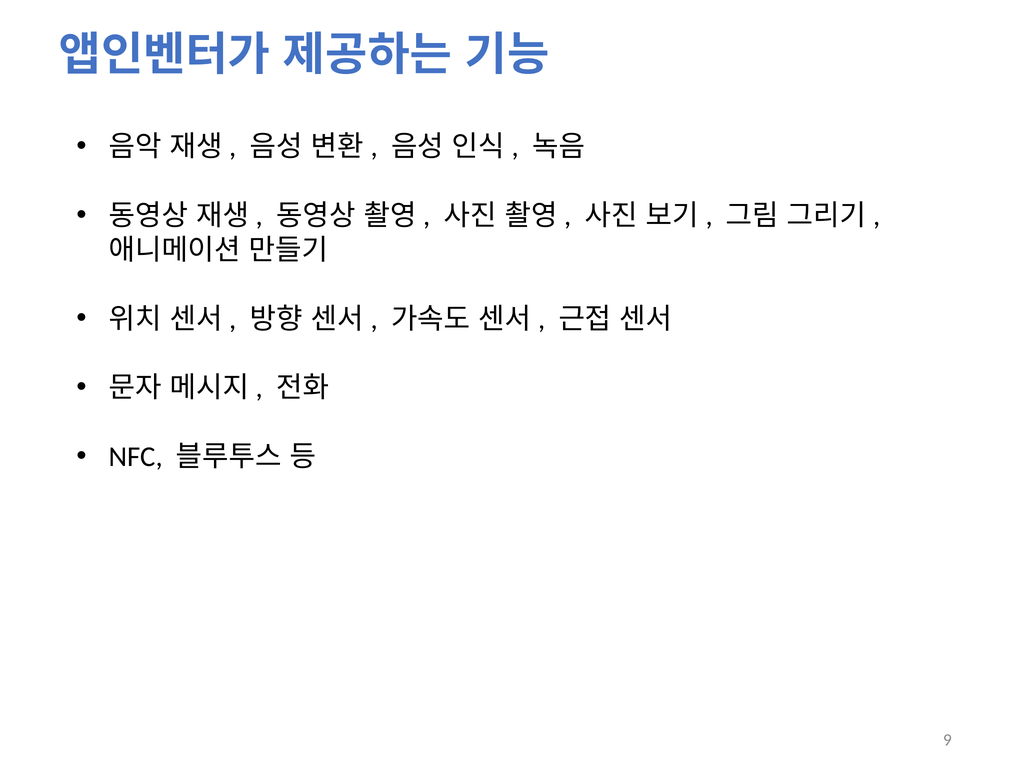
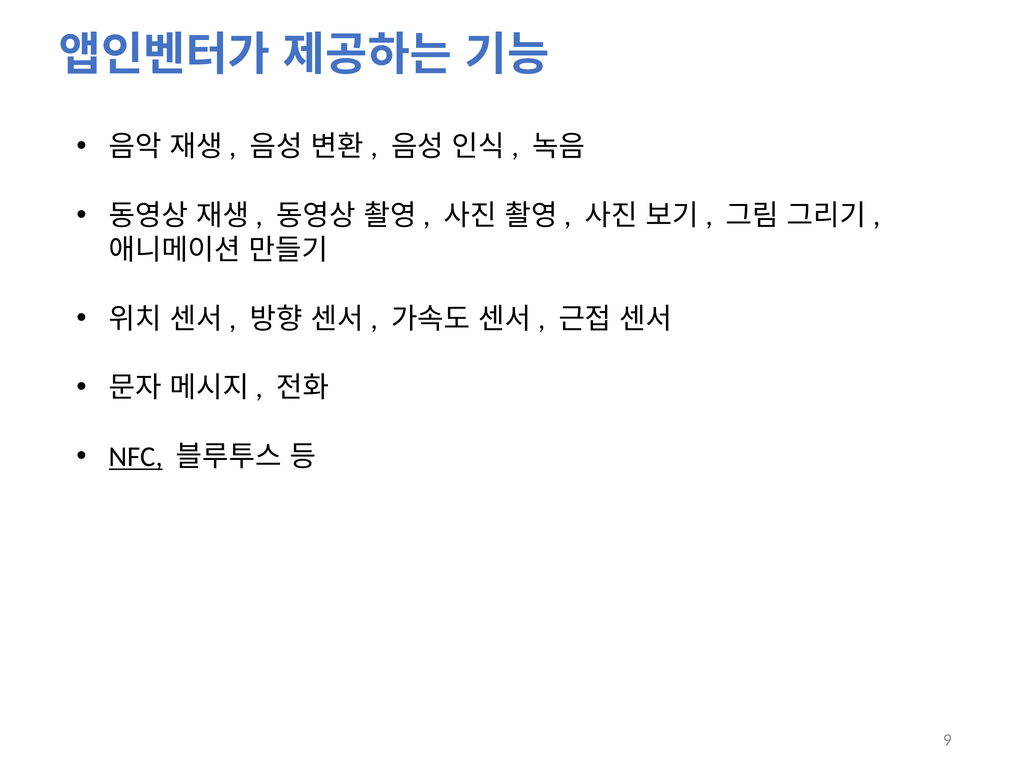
NFC underline: none -> present (136, 457)
